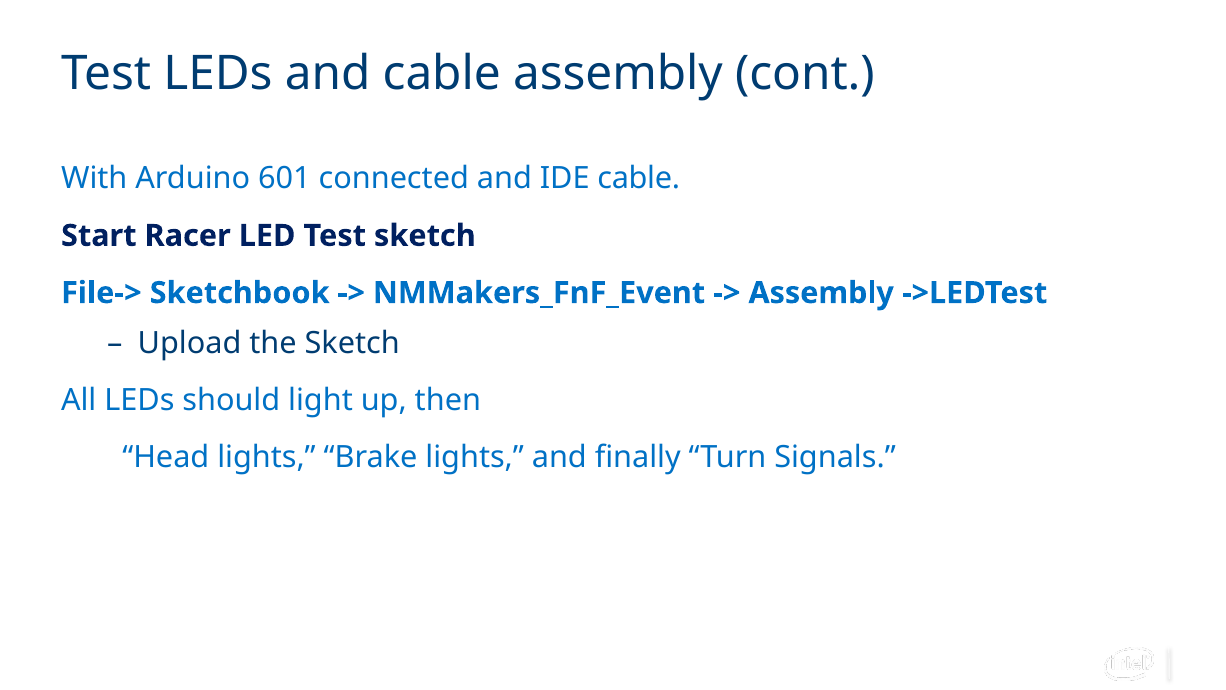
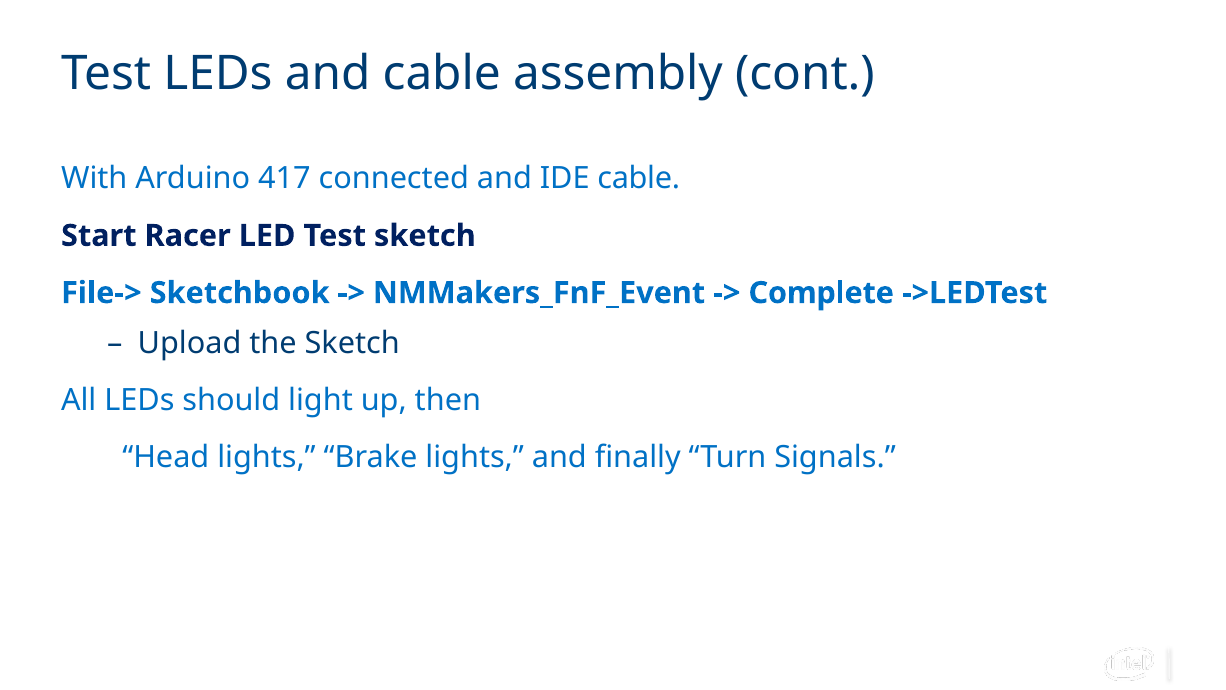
601: 601 -> 417 (284, 178)
Assembly: Assembly -> Complete (821, 293)
